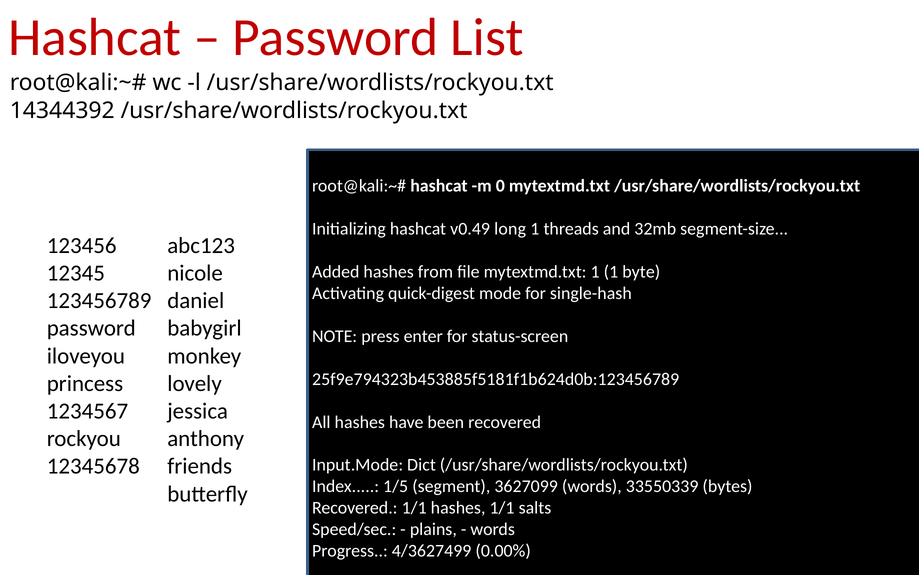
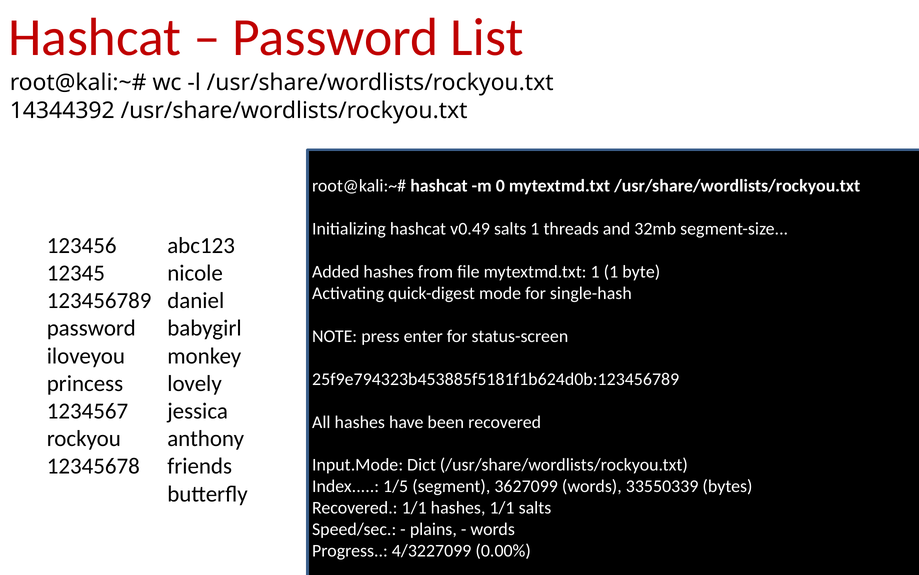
long: long -> salts (510, 229)
4/3627499: 4/3627499 -> 4/3227099 (432, 550)
